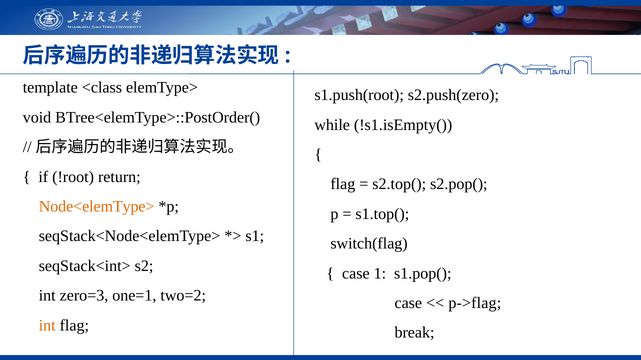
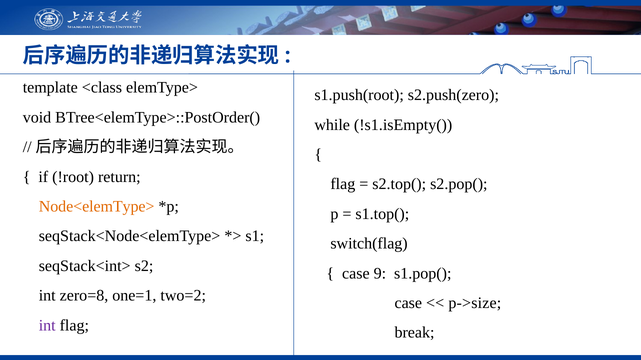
1: 1 -> 9 (380, 274)
zero=3: zero=3 -> zero=8 (84, 296)
p->flag: p->flag -> p->size (475, 303)
int colour: orange -> purple (47, 326)
